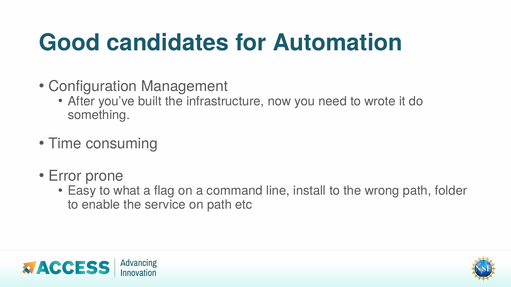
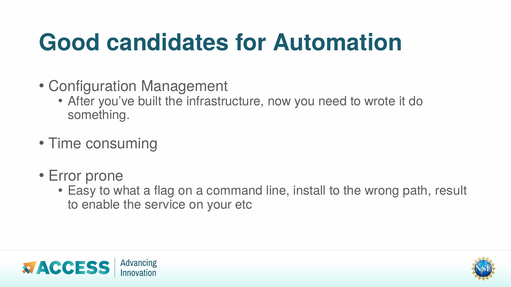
folder: folder -> result (451, 191)
on path: path -> your (219, 205)
